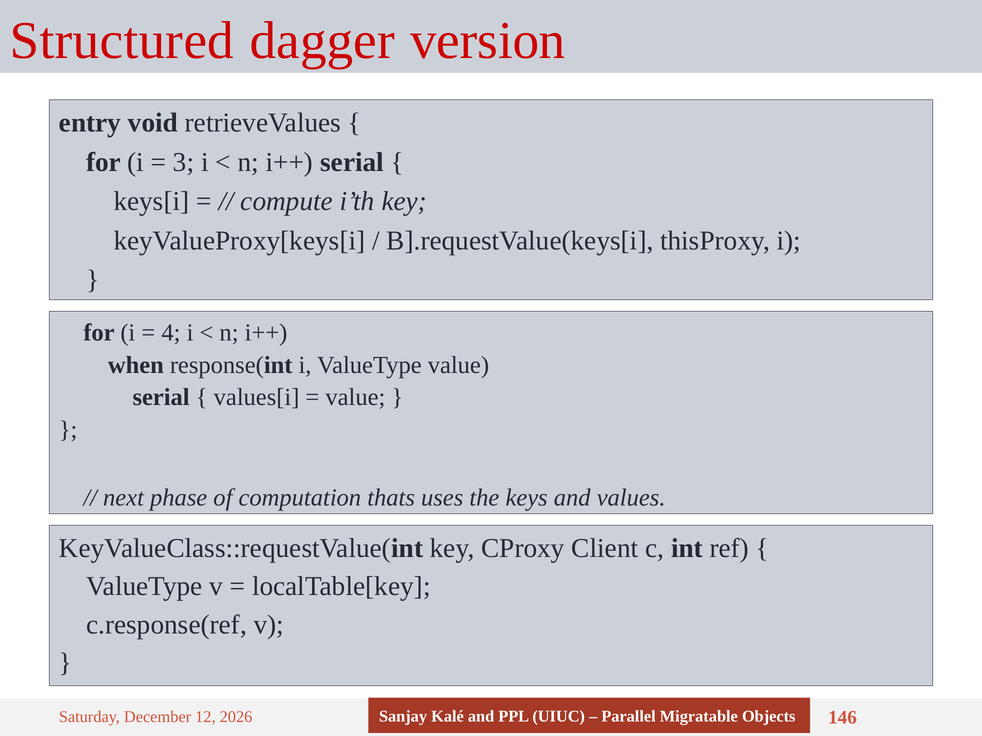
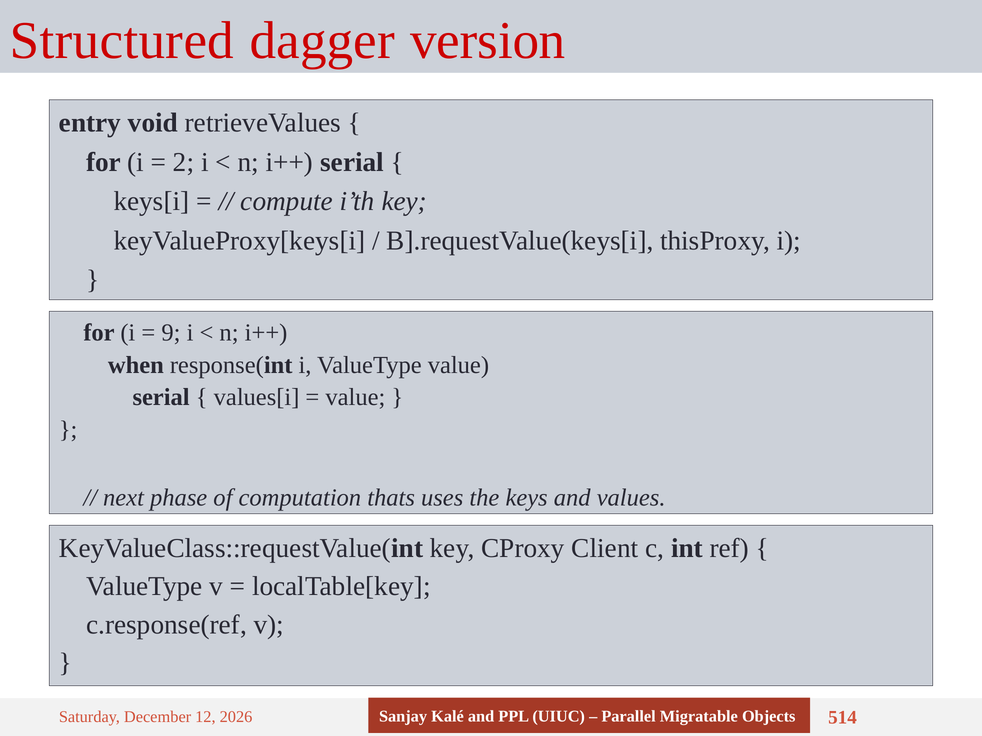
3: 3 -> 2 (184, 162)
4: 4 -> 9 (171, 333)
146: 146 -> 514 (842, 718)
